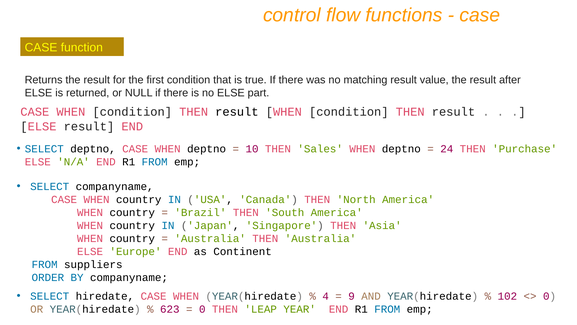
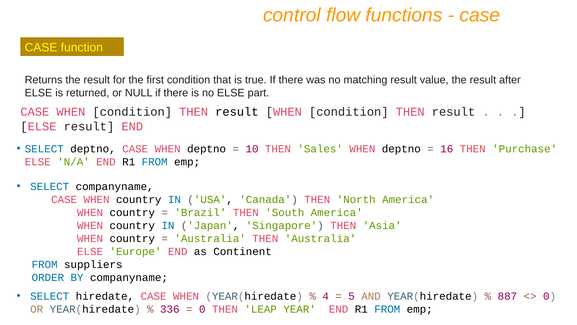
24: 24 -> 16 (447, 149)
9: 9 -> 5 (352, 296)
102: 102 -> 887 (507, 296)
623: 623 -> 336 (170, 309)
